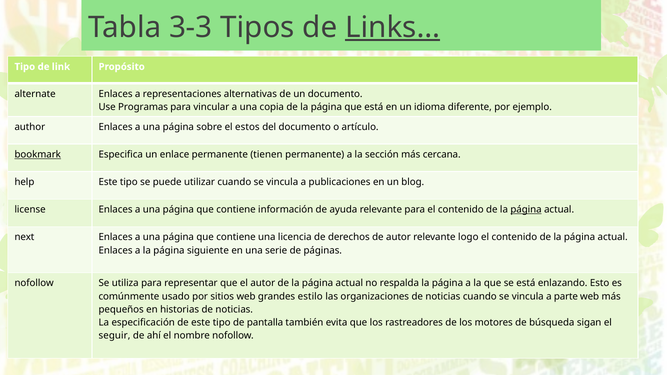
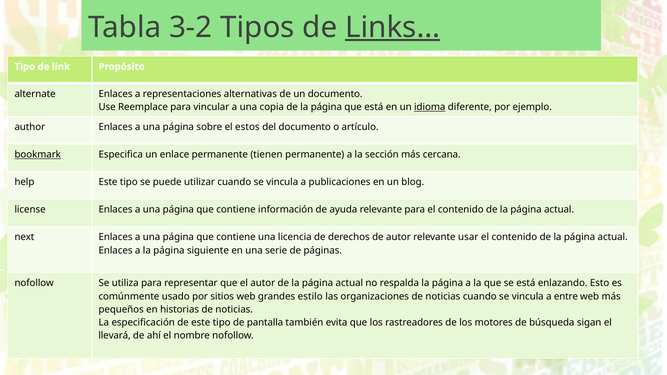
3-3: 3-3 -> 3-2 (191, 27)
Programas: Programas -> Reemplace (143, 107)
idioma underline: none -> present (430, 107)
página underline: present -> none (526, 210)
logo: logo -> usar (468, 237)
parte: parte -> entre (566, 297)
seguir: seguir -> llevará (115, 336)
